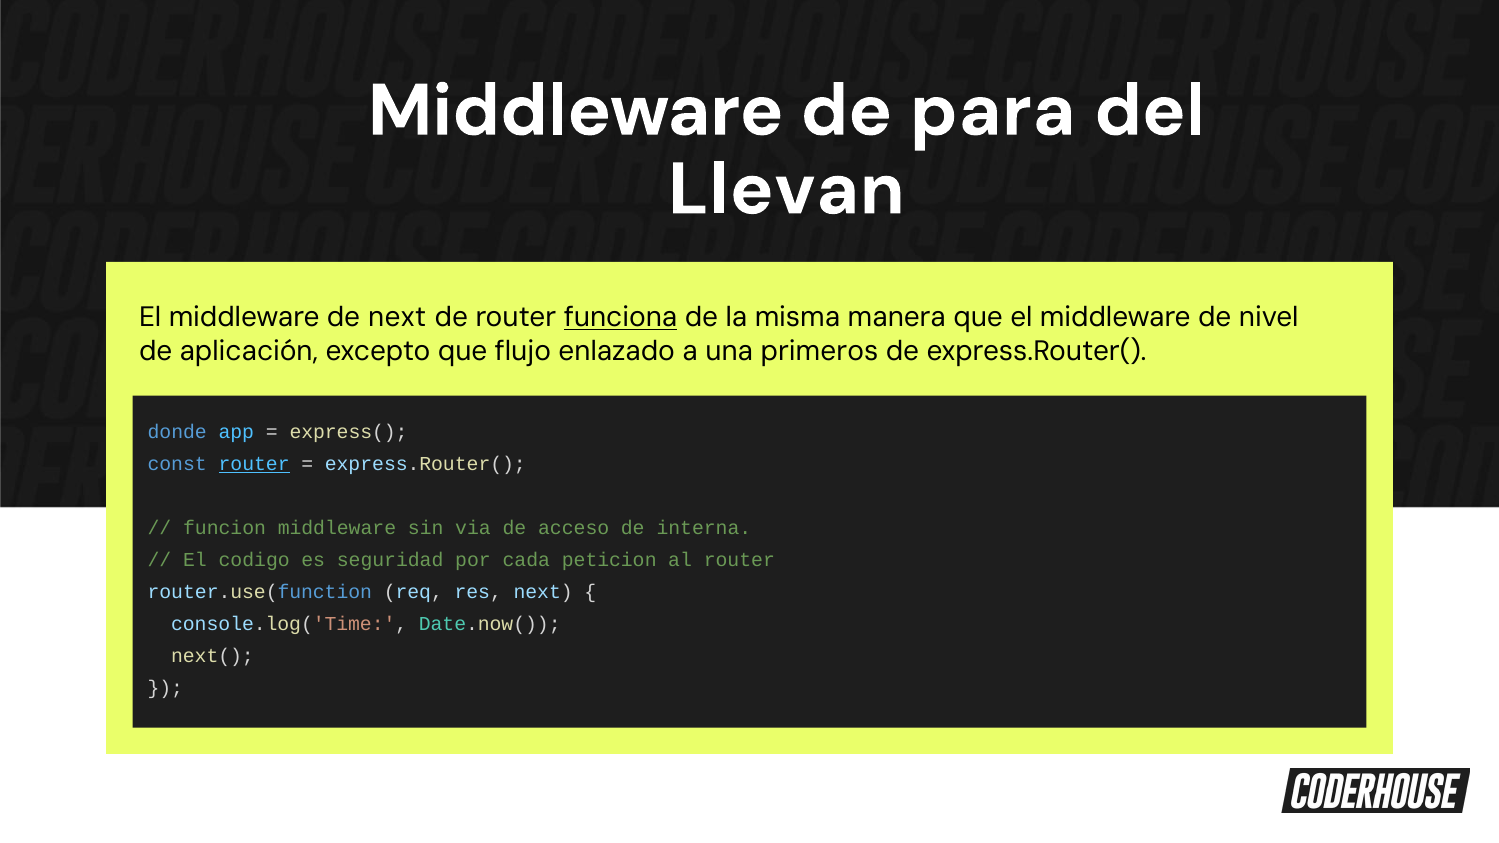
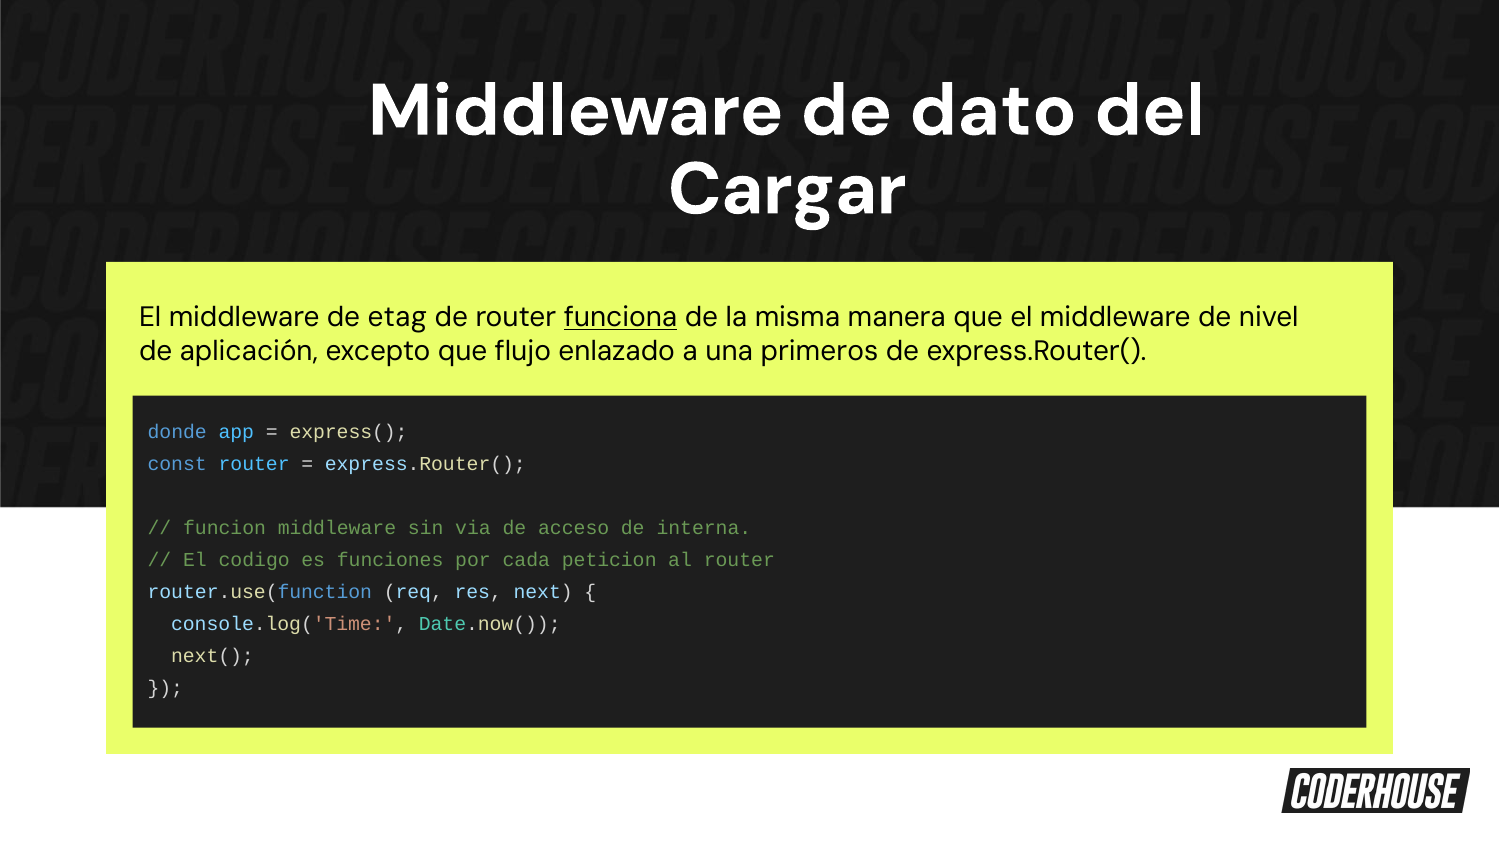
para: para -> dato (993, 111)
Llevan: Llevan -> Cargar (787, 189)
de next: next -> etag (397, 317)
router underline: present -> none (254, 464)
seguridad: seguridad -> funciones (390, 560)
